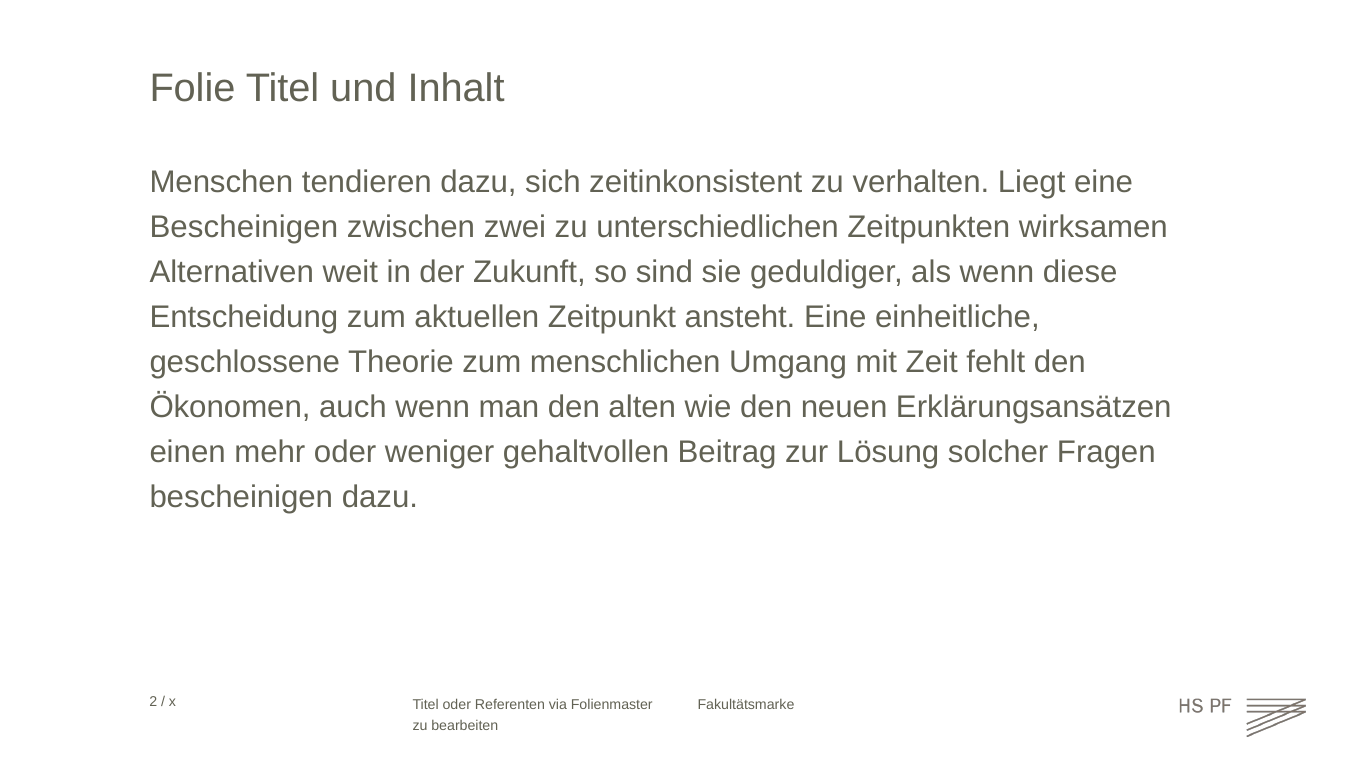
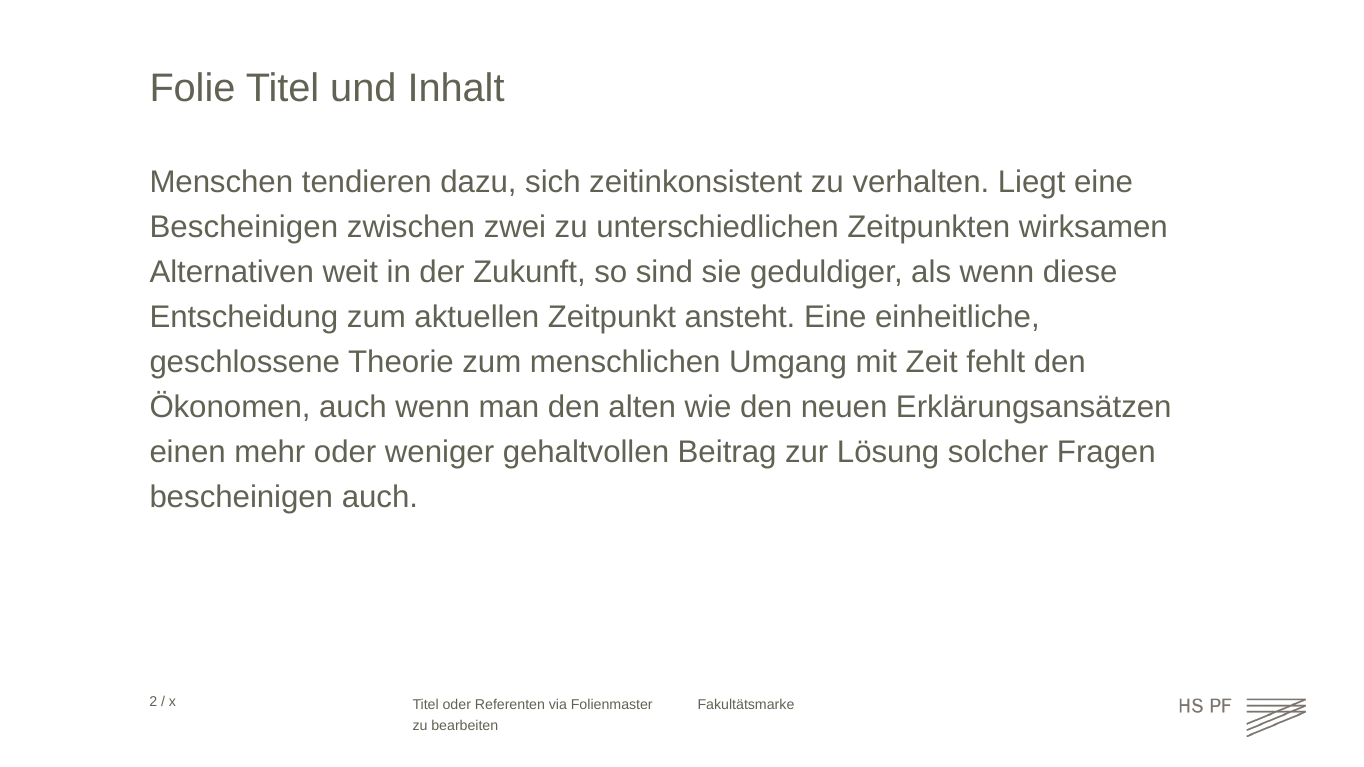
bescheinigen dazu: dazu -> auch (380, 498)
